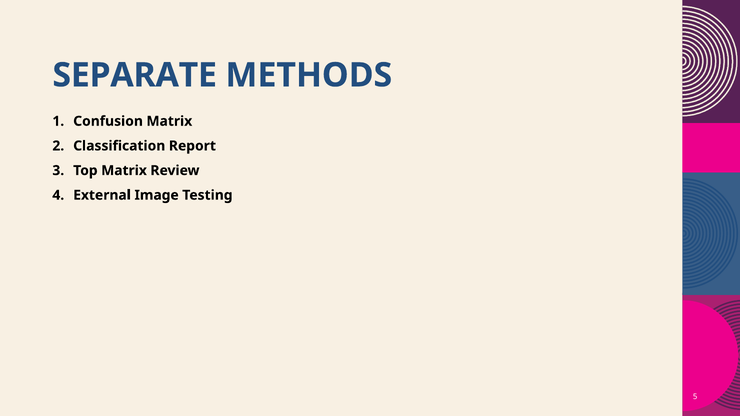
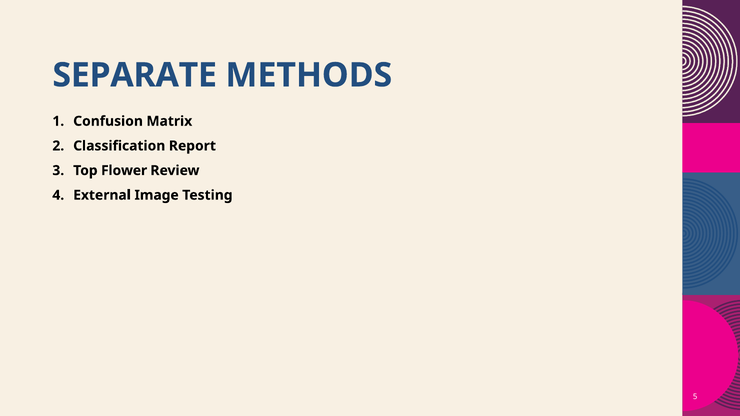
Top Matrix: Matrix -> Flower (124, 171)
